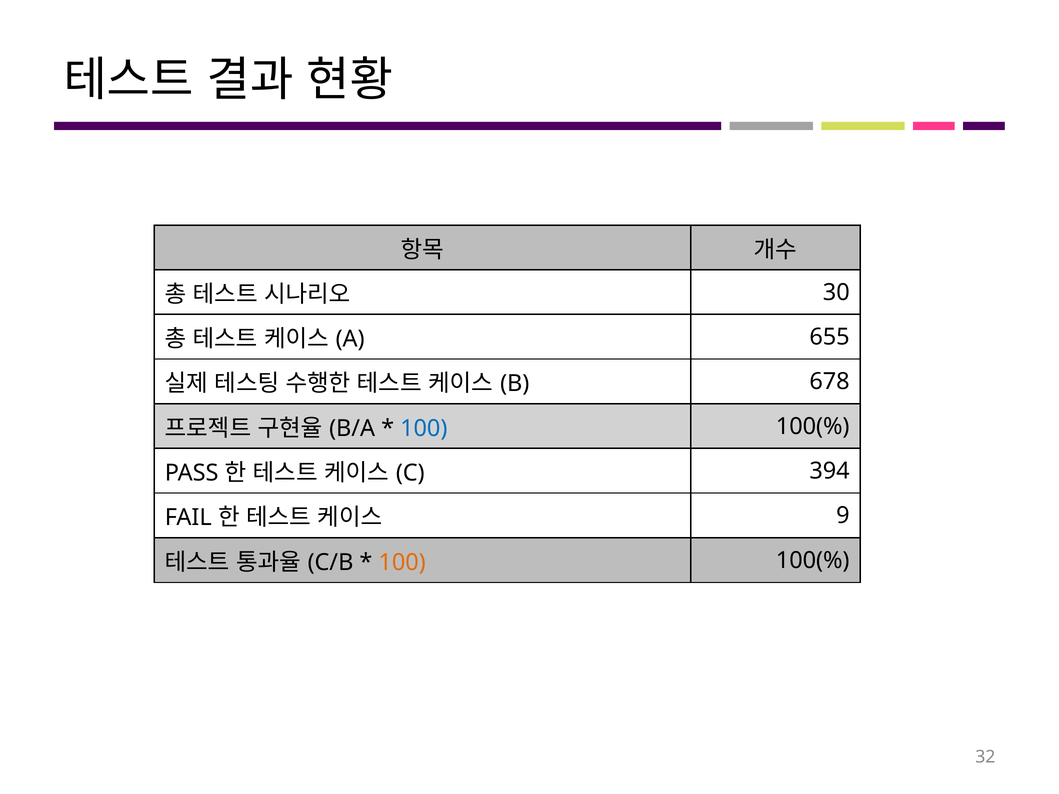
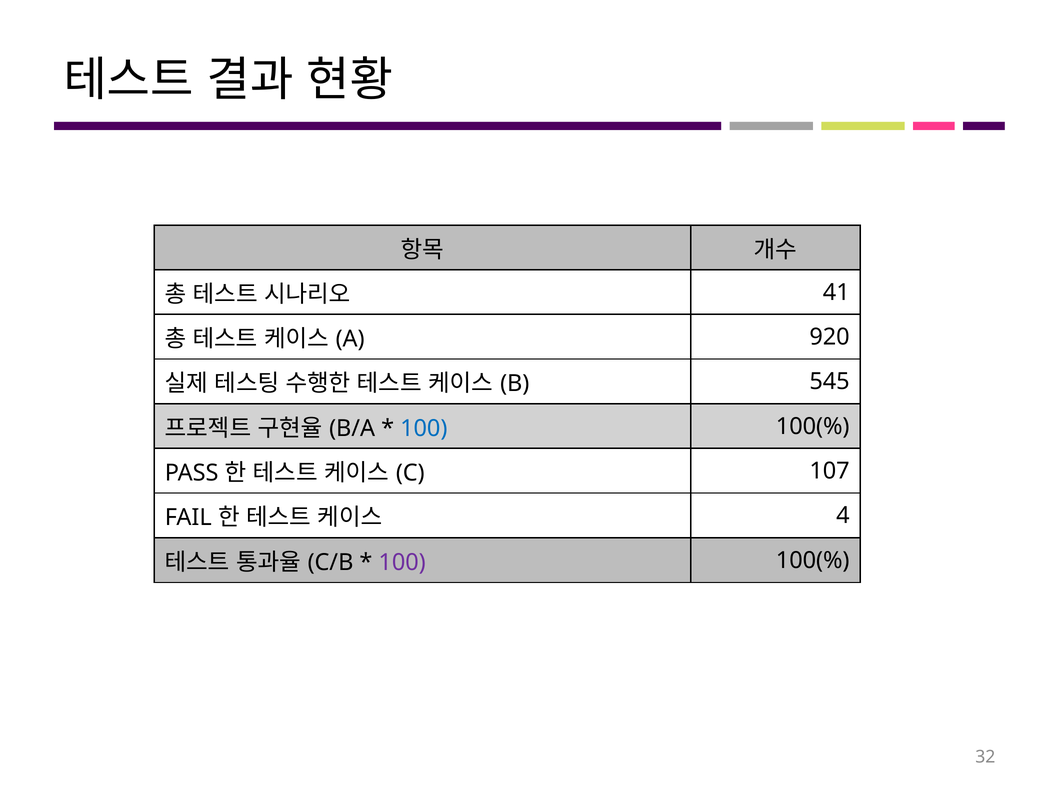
30: 30 -> 41 (836, 292)
655: 655 -> 920 (830, 337)
678: 678 -> 545 (830, 382)
394: 394 -> 107 (830, 471)
9: 9 -> 4 (843, 516)
100 colour: orange -> purple (402, 563)
